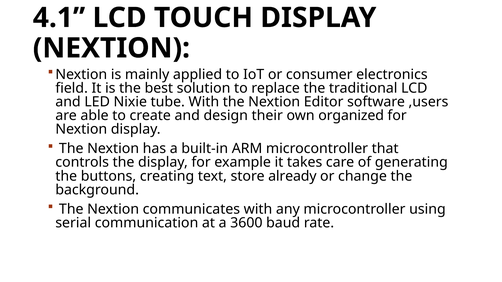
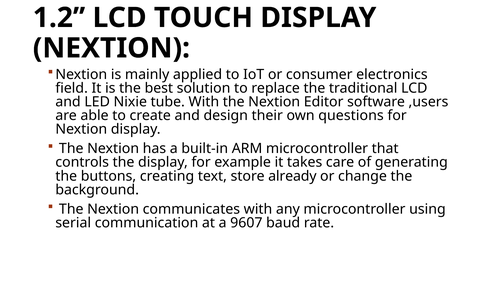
4.1: 4.1 -> 1.2 (59, 18)
organized: organized -> questions (351, 116)
3600: 3600 -> 9607 (246, 223)
